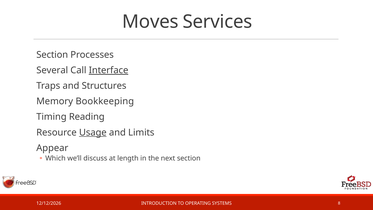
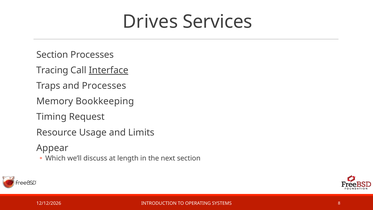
Moves: Moves -> Drives (150, 22)
Several: Several -> Tracing (52, 70)
and Structures: Structures -> Processes (104, 86)
Reading: Reading -> Request (87, 117)
Usage underline: present -> none (93, 132)
